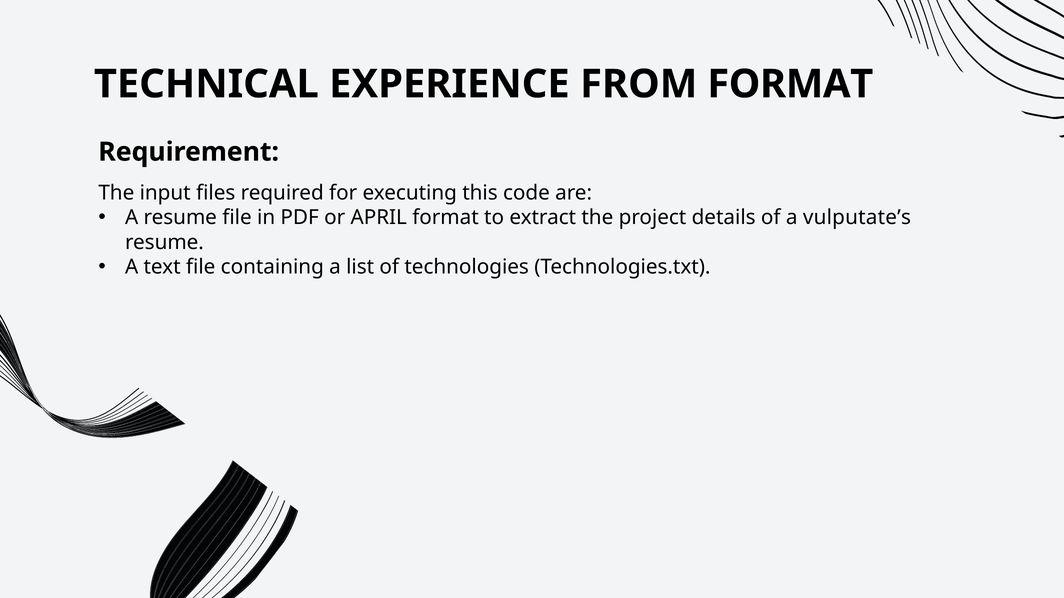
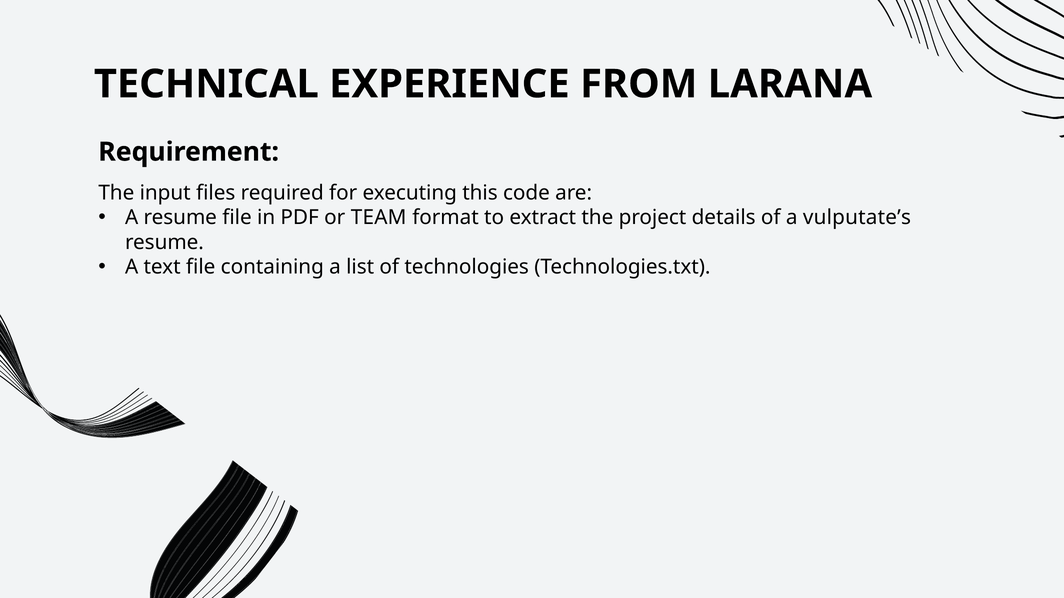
FROM FORMAT: FORMAT -> LARANA (790, 84)
APRIL: APRIL -> TEAM (379, 218)
